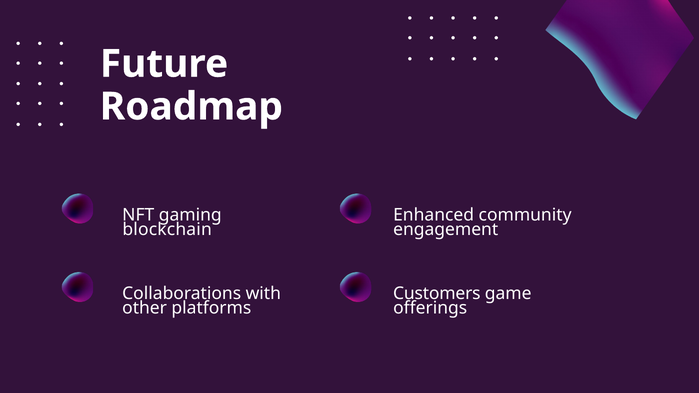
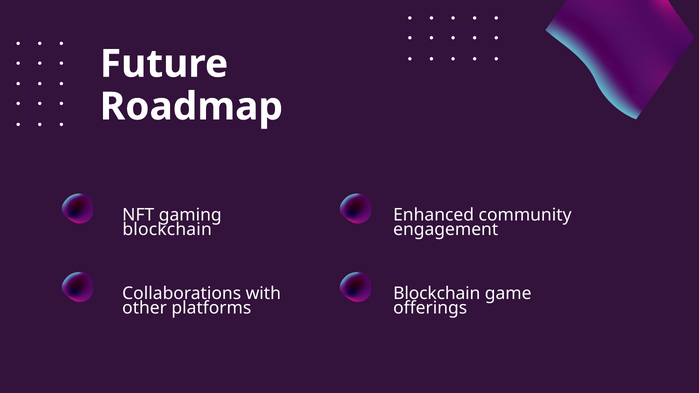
Customers: Customers -> Blockchain (437, 294)
